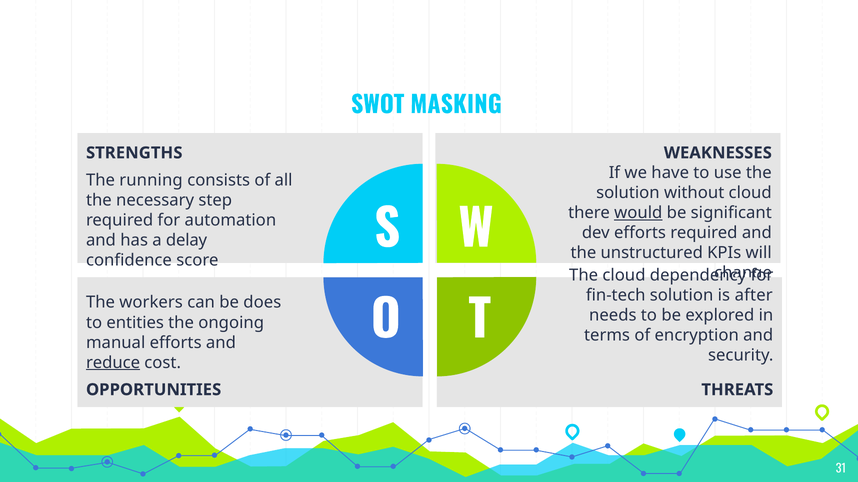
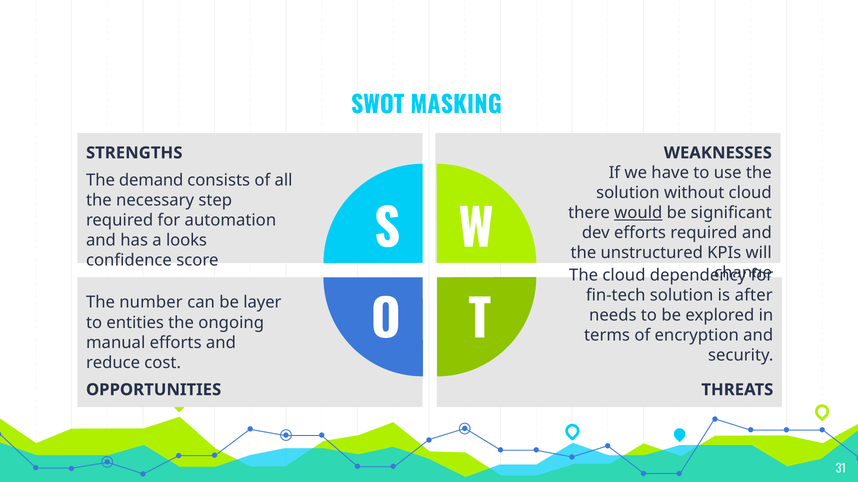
running: running -> demand (151, 180)
delay: delay -> looks (187, 240)
workers: workers -> number (151, 303)
does: does -> layer (262, 303)
reduce underline: present -> none (113, 363)
